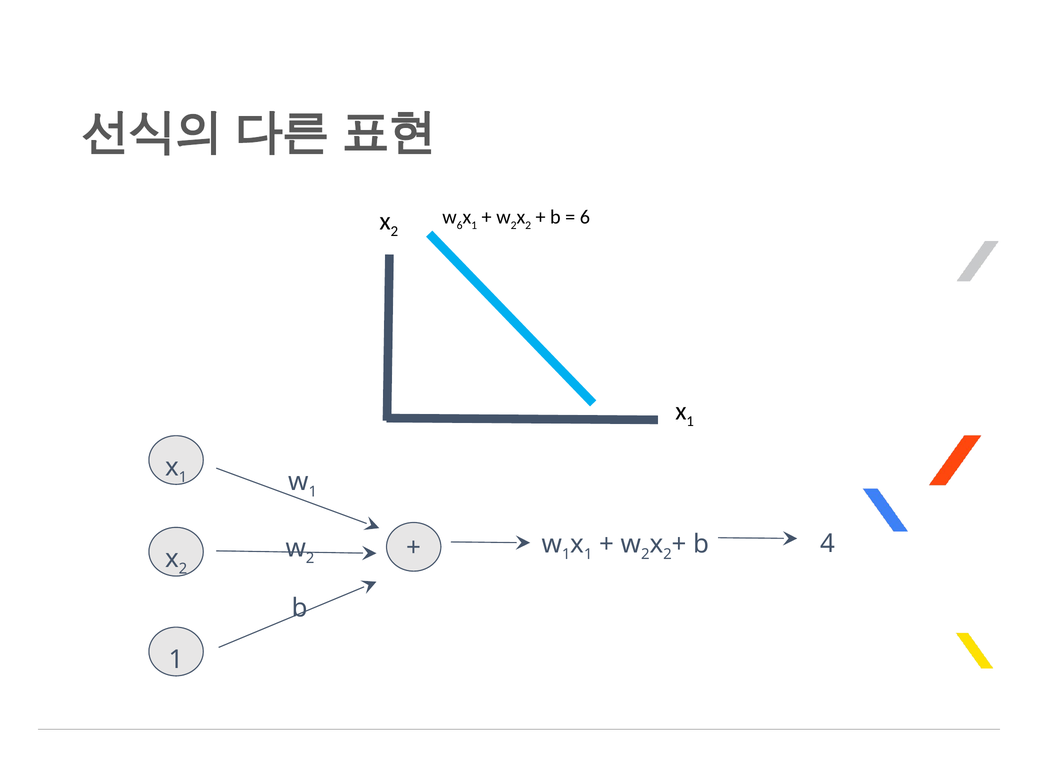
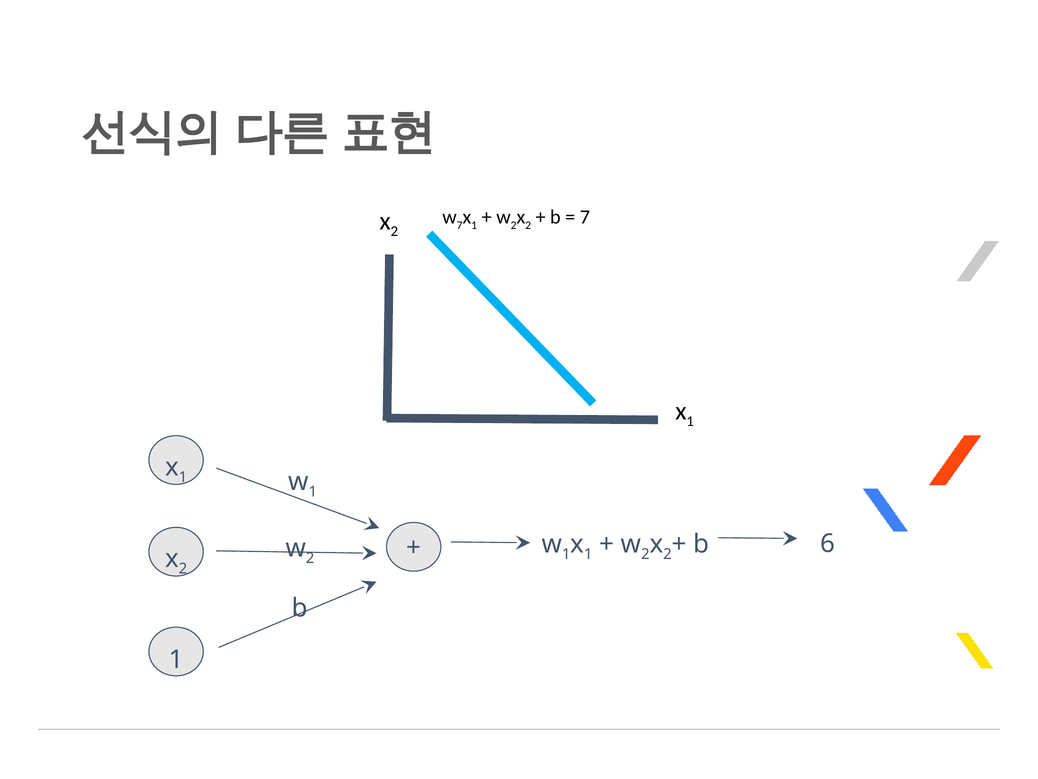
6: 6 -> 7 (460, 225)
6: 6 -> 7 (585, 217)
4: 4 -> 6 (828, 544)
